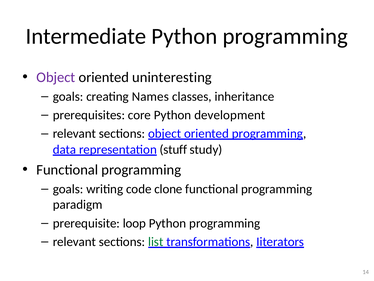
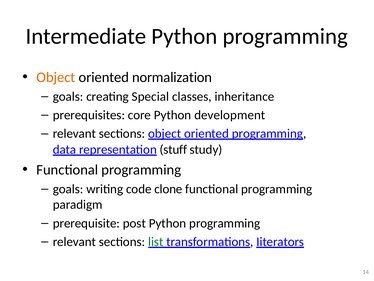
Object colour: purple -> orange (56, 77)
uninteresting: uninteresting -> normalization (172, 77)
Names: Names -> Special (150, 96)
loop: loop -> post (134, 223)
